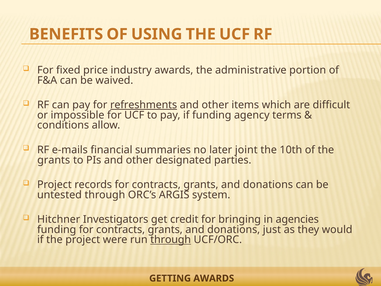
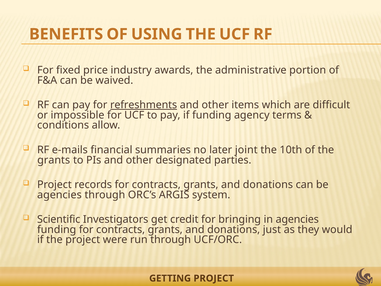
untested: untested -> agencies (59, 195)
Hitchner: Hitchner -> Scientific (59, 219)
through underline: present -> none (171, 240)
GETTING AWARDS: AWARDS -> PROJECT (214, 278)
